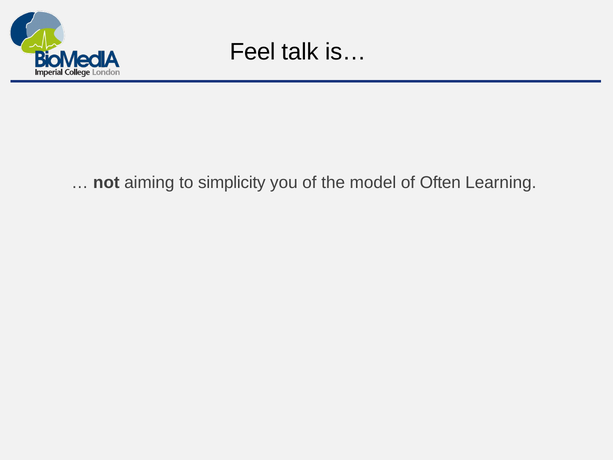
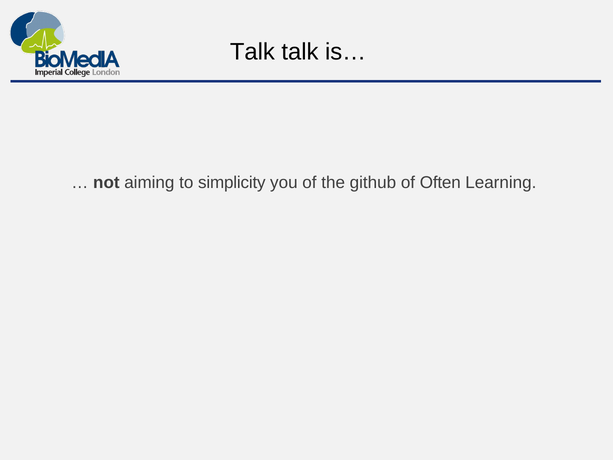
Feel: Feel -> Talk (252, 52)
model: model -> github (373, 182)
